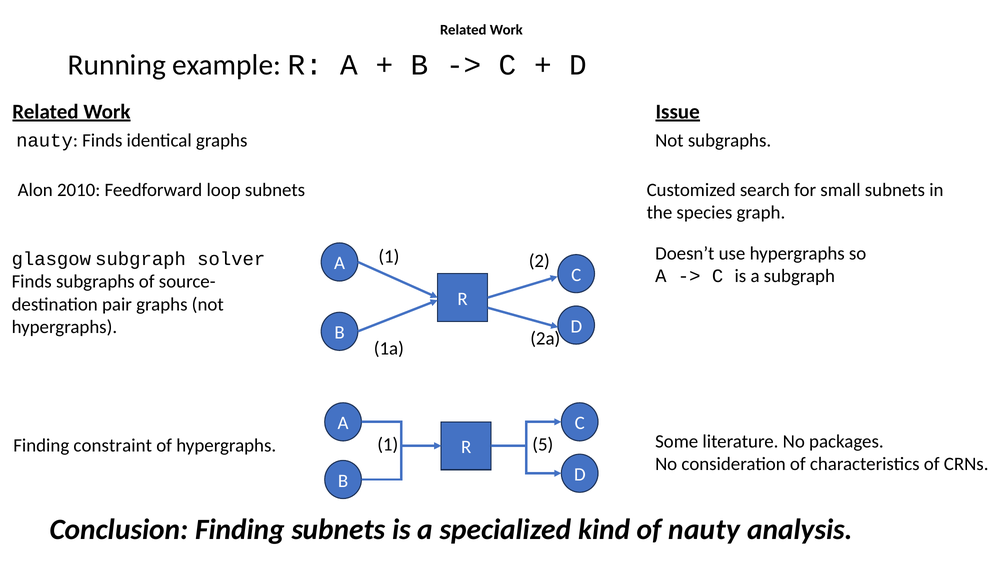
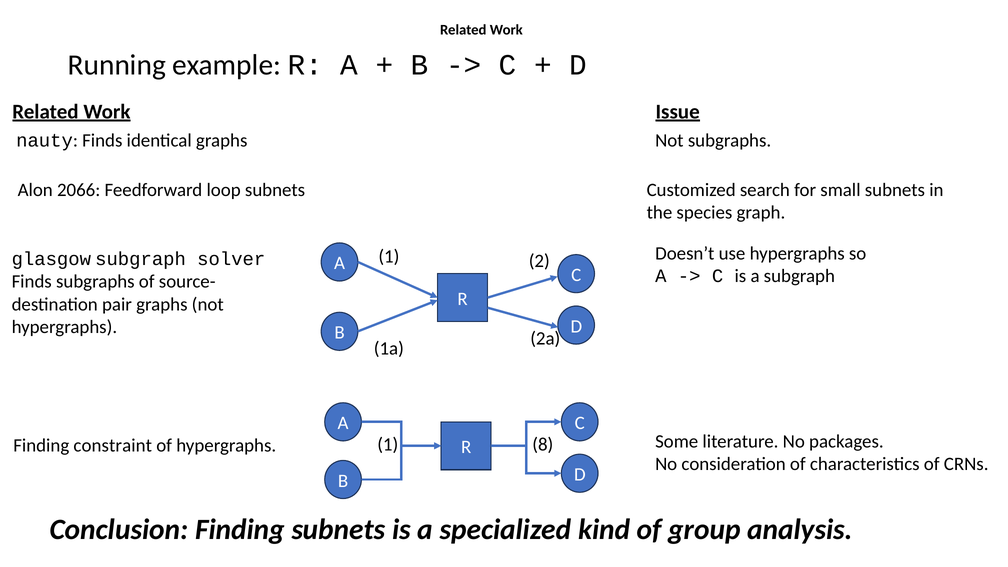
2010: 2010 -> 2066 (79, 190)
5: 5 -> 8 (543, 444)
of nauty: nauty -> group (704, 530)
